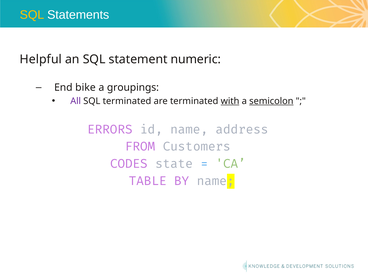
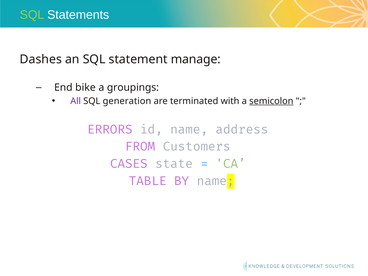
SQL colour: yellow -> light green (32, 15)
Helpful: Helpful -> Dashes (41, 59)
numeric: numeric -> manage (196, 59)
SQL terminated: terminated -> generation (127, 101)
with underline: present -> none (230, 101)
CODES: CODES -> CASES (129, 164)
